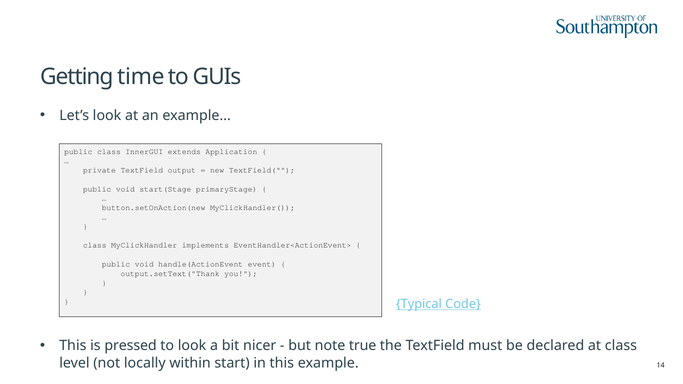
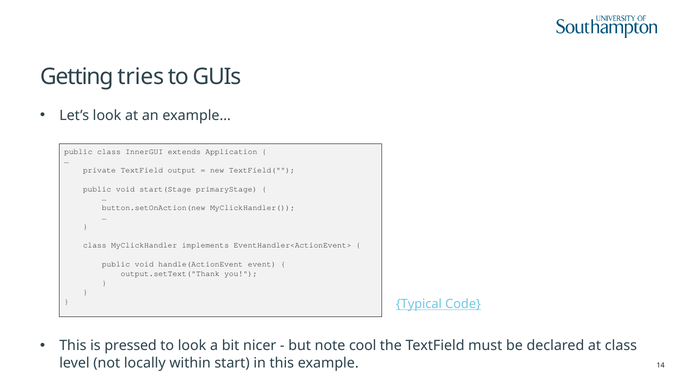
time: time -> tries (141, 77)
true: true -> cool (363, 346)
